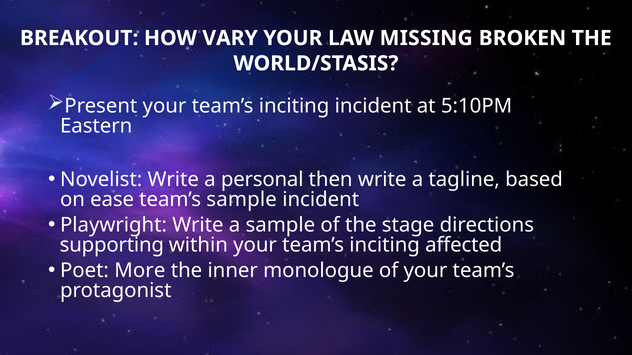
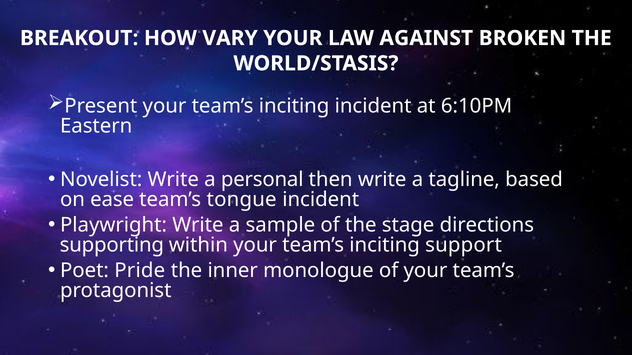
MISSING: MISSING -> AGAINST (426, 38)
5:10PM: 5:10PM -> 6:10PM (477, 106)
team’s sample: sample -> tongue (242, 200)
affected: affected -> support (464, 245)
More: More -> Pride (140, 271)
